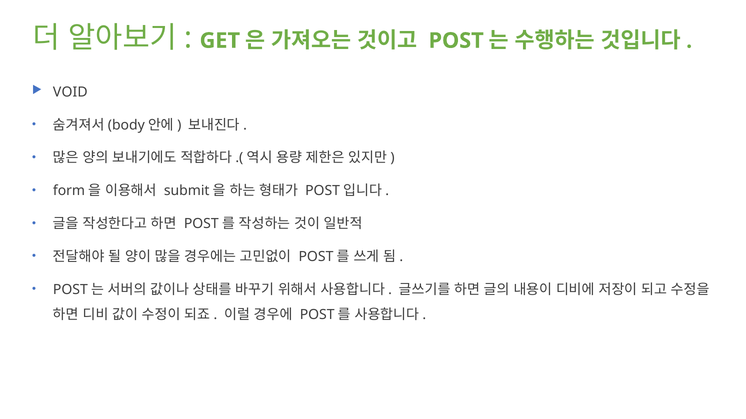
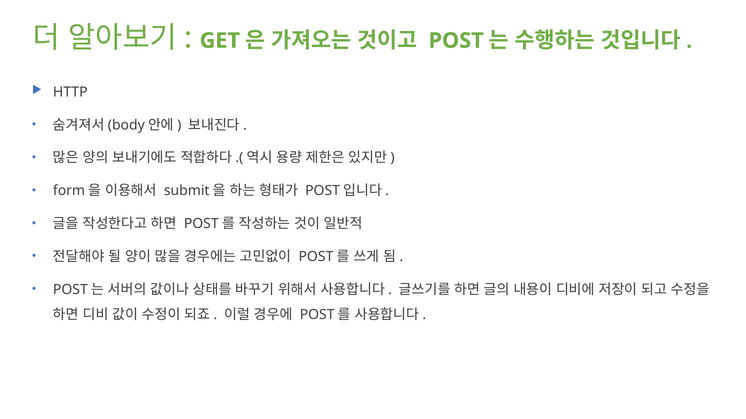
VOID: VOID -> HTTP (70, 92)
